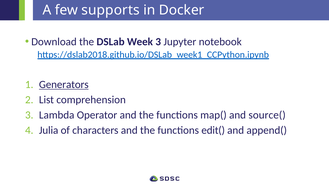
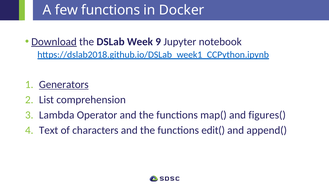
few supports: supports -> functions (111, 10)
Download underline: none -> present (54, 42)
Week 3: 3 -> 9 (158, 42)
source(: source( -> figures( (267, 115)
Julia: Julia -> Text (49, 130)
